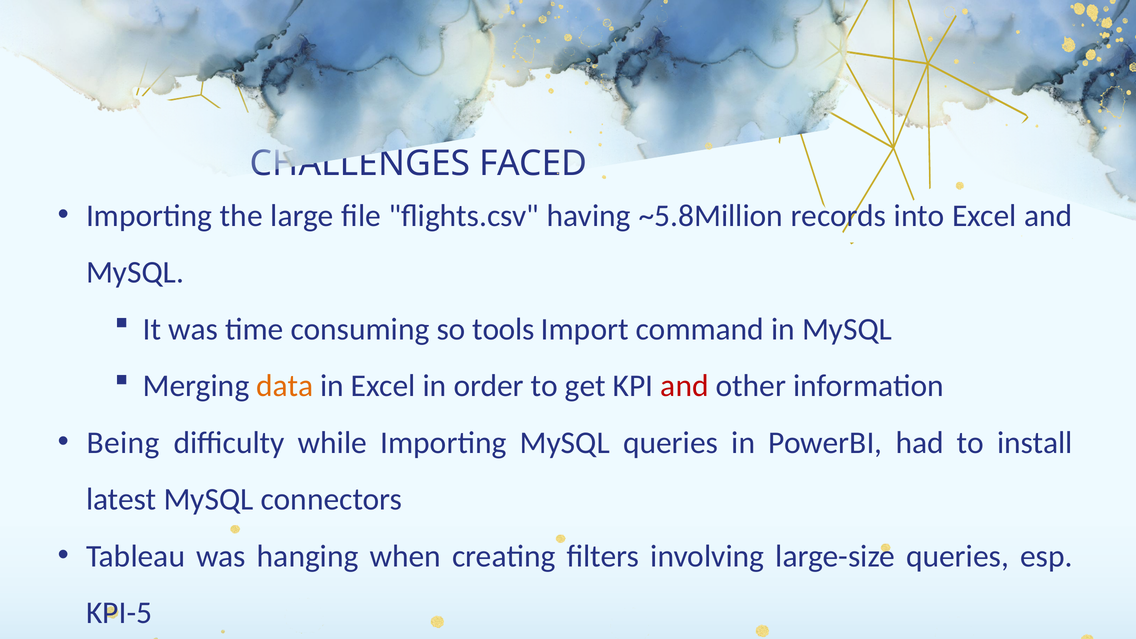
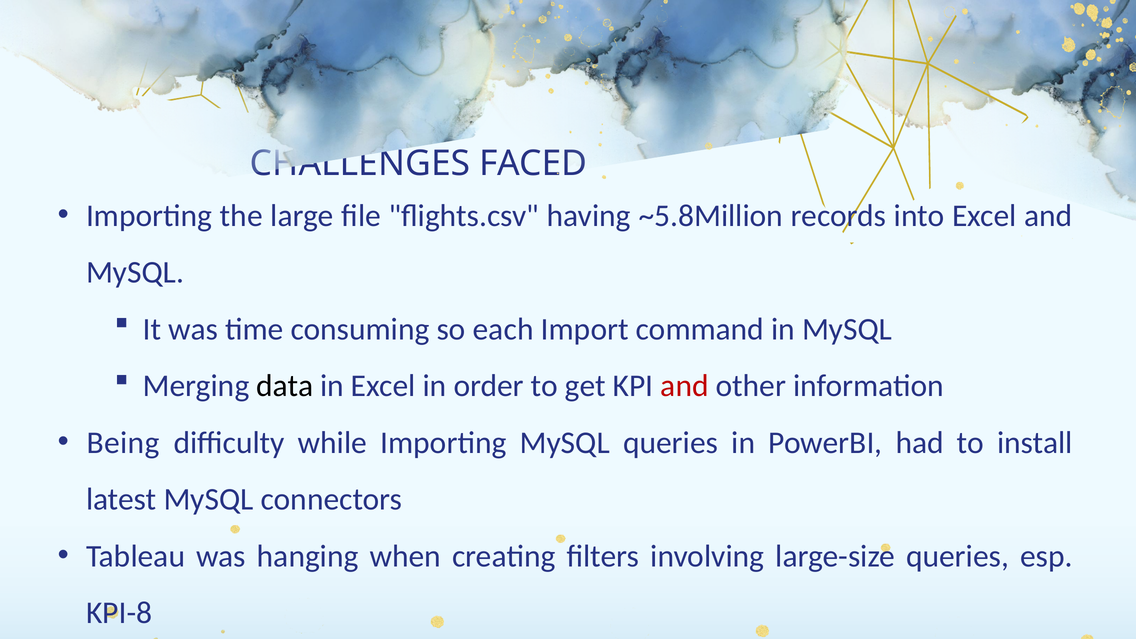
tools: tools -> each (503, 329)
data colour: orange -> black (285, 386)
KPI-5: KPI-5 -> KPI-8 (119, 613)
